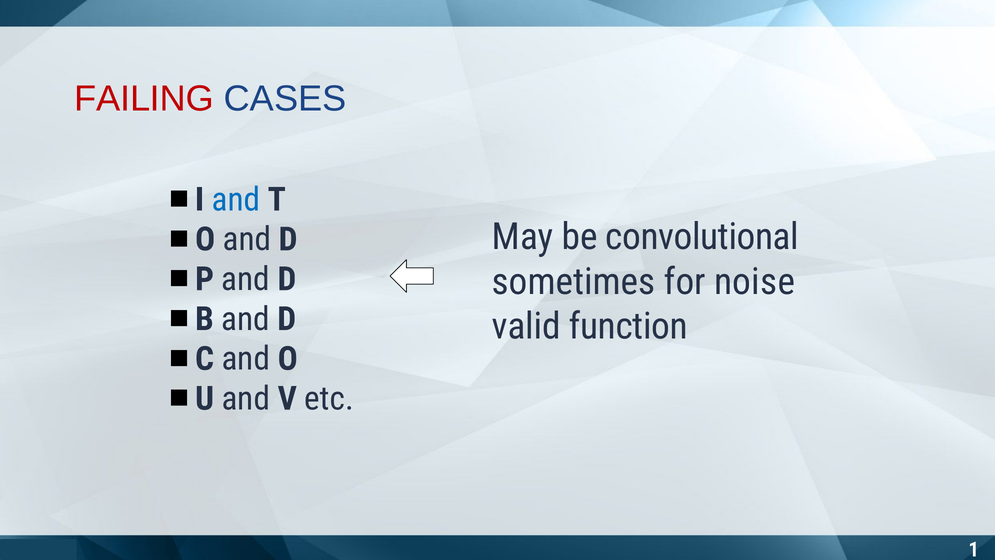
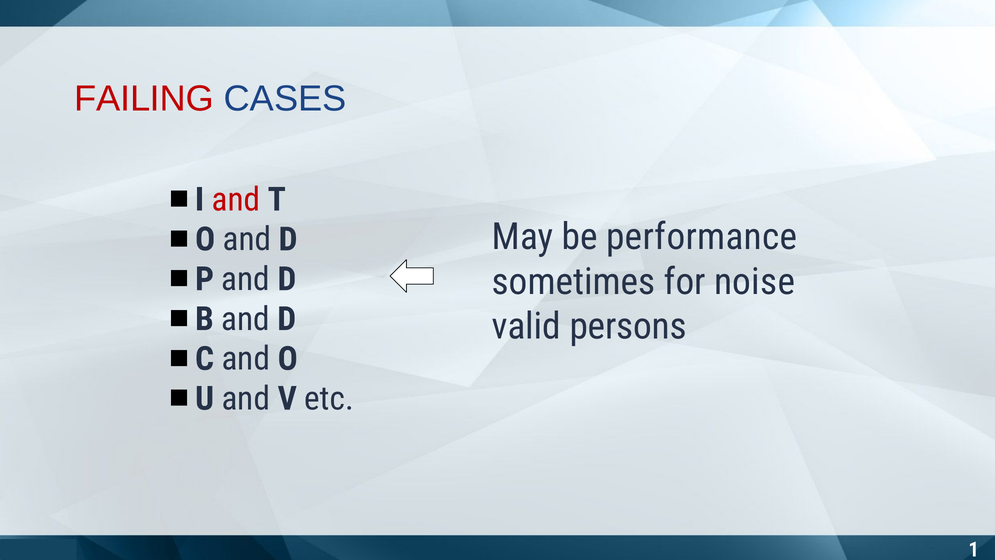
and colour: blue -> red (236, 199)
convolutional: convolutional -> performance (702, 237)
function: function -> persons (628, 326)
